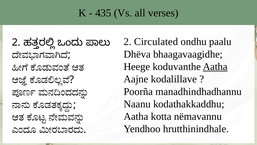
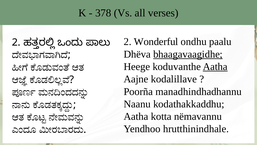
435: 435 -> 378 (103, 13)
Circulated: Circulated -> Wonderful (156, 42)
bhaagavaagidhe underline: none -> present (188, 54)
